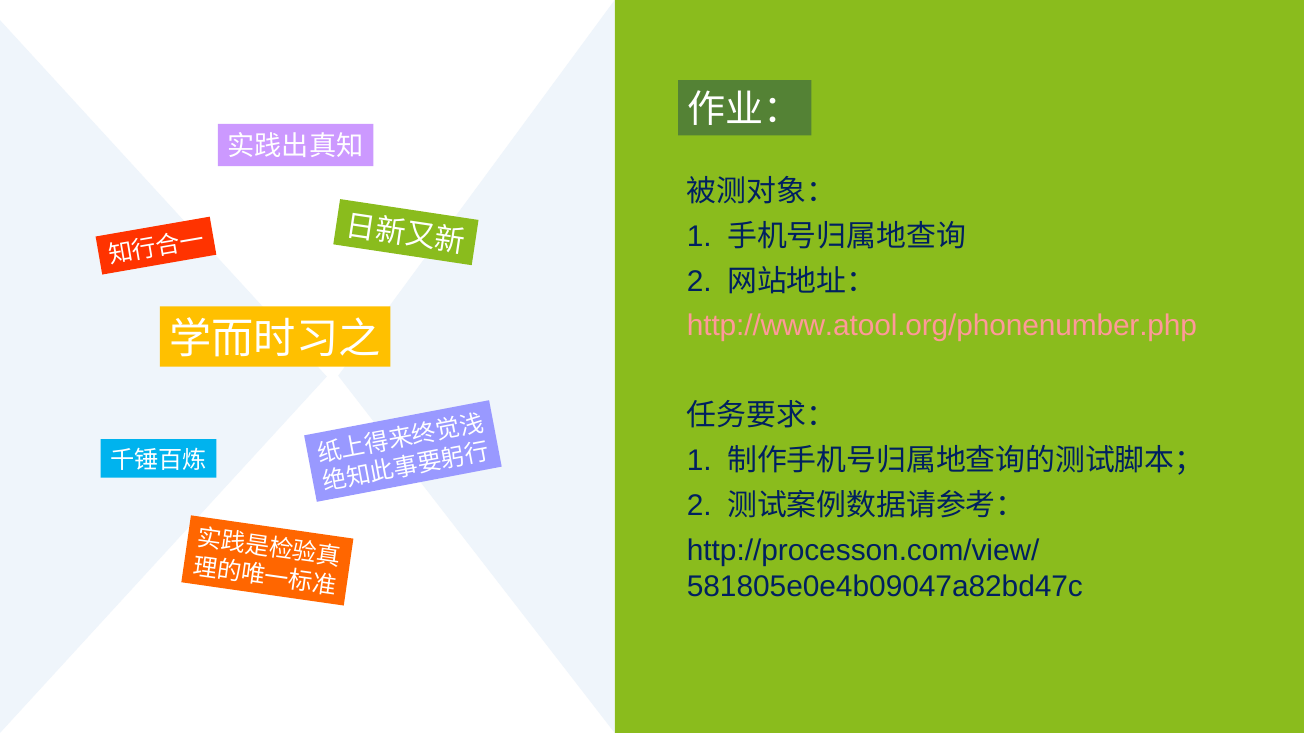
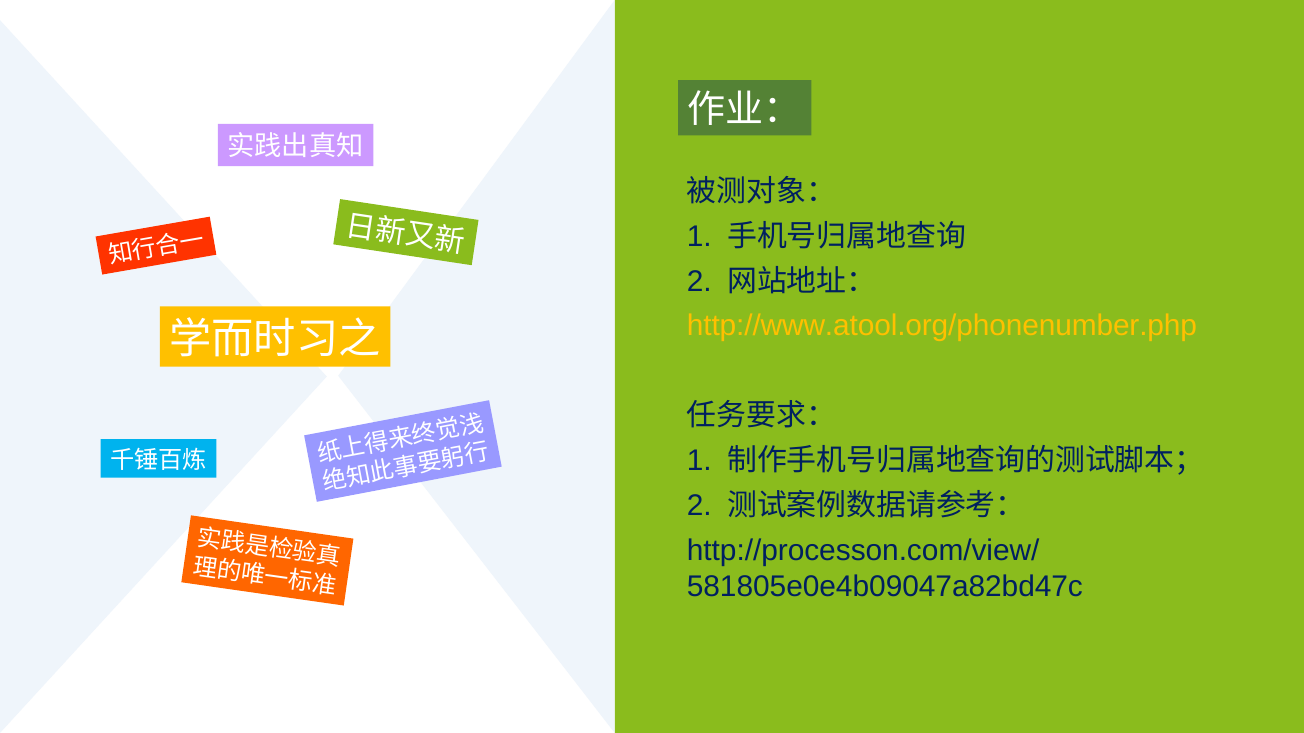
http://www.atool.org/phonenumber.php colour: pink -> yellow (942, 326)
